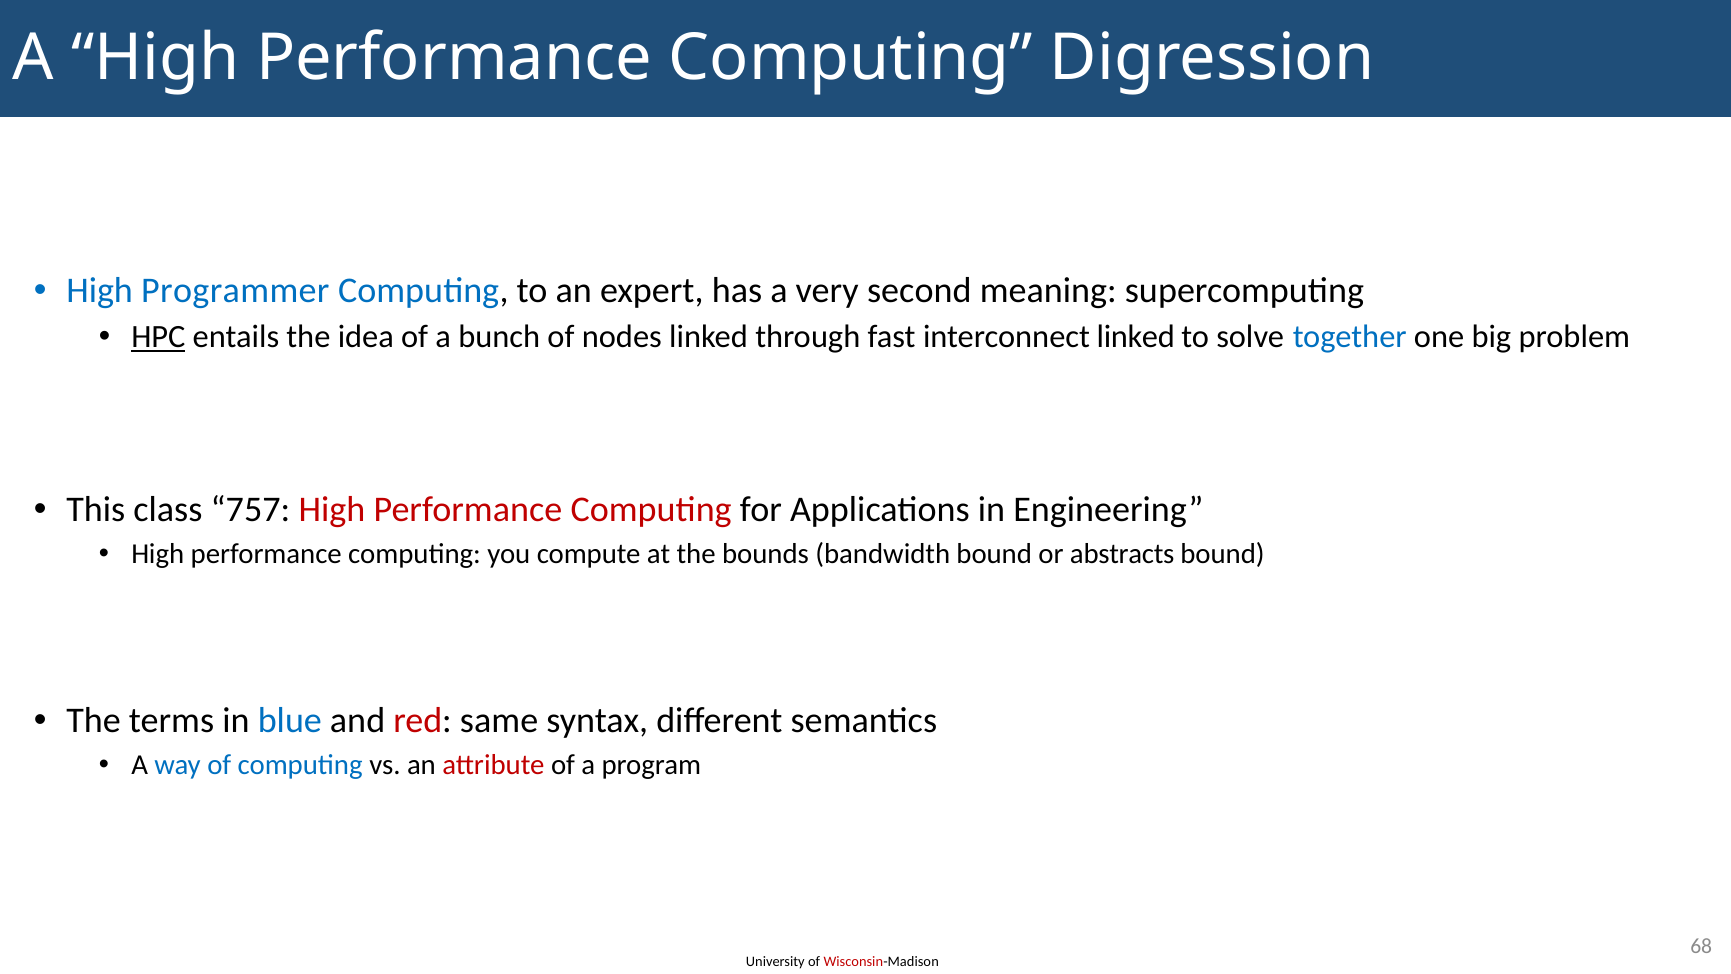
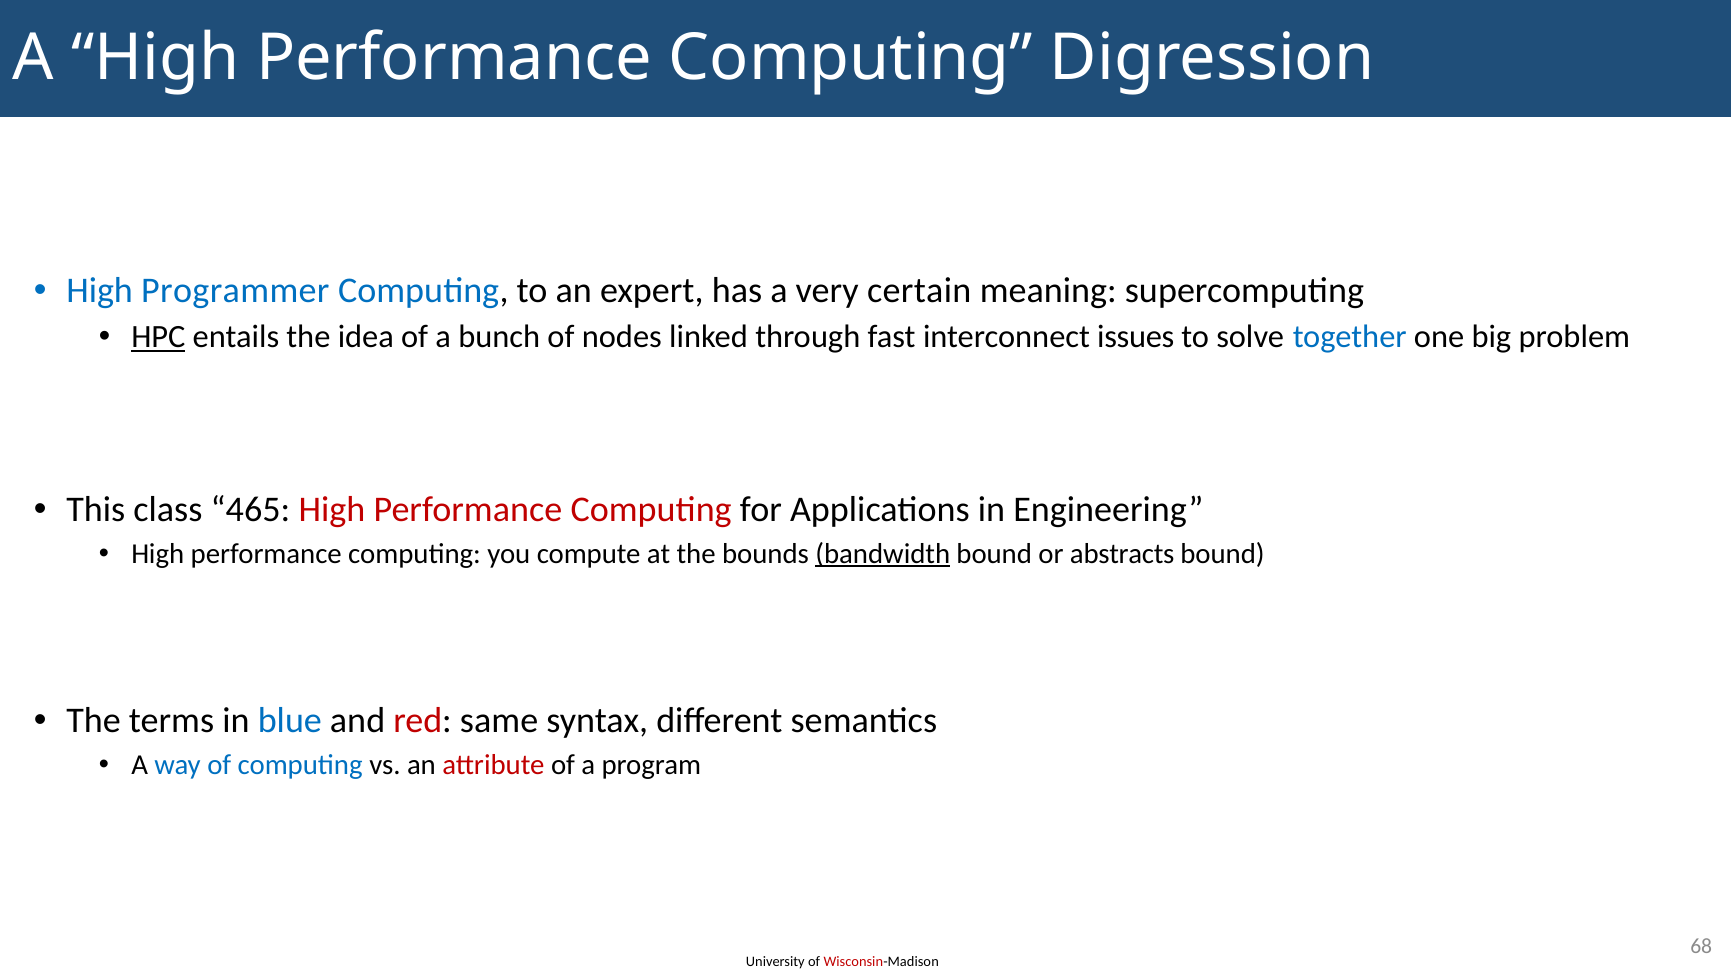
second: second -> certain (919, 291)
interconnect linked: linked -> issues (1136, 337)
757: 757 -> 465 (250, 510)
bandwidth underline: none -> present (883, 554)
